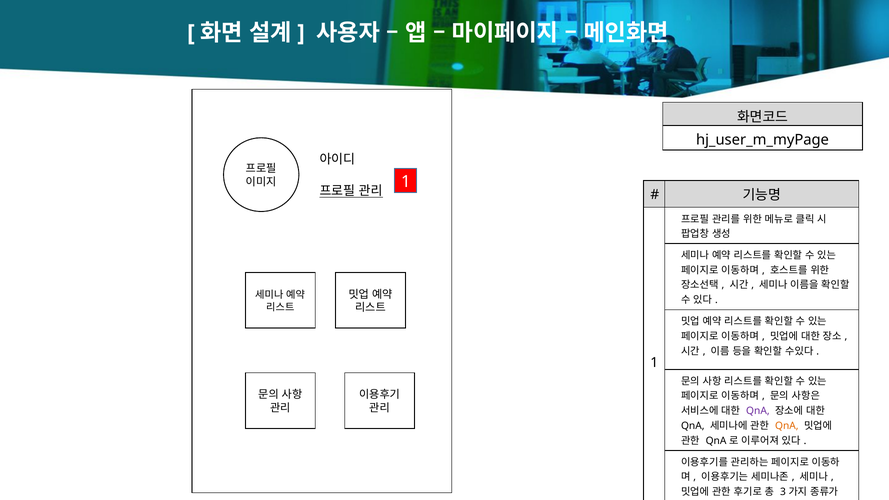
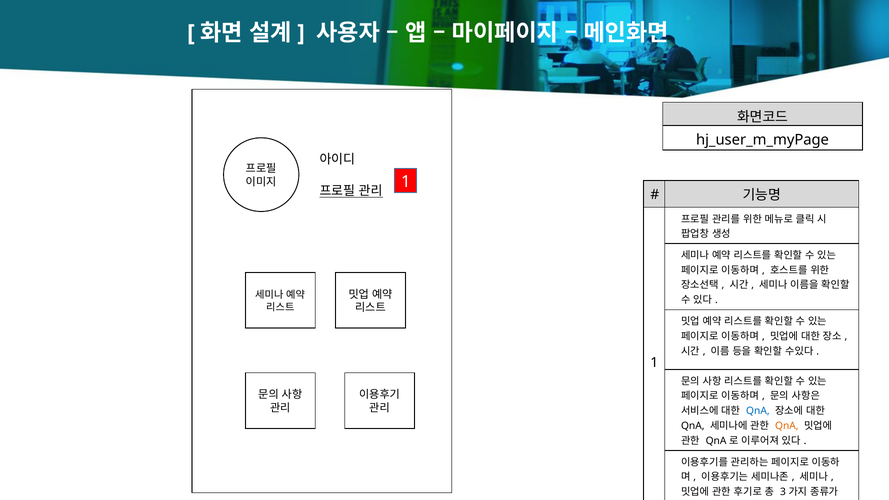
QnA colour: purple -> blue (758, 411)
